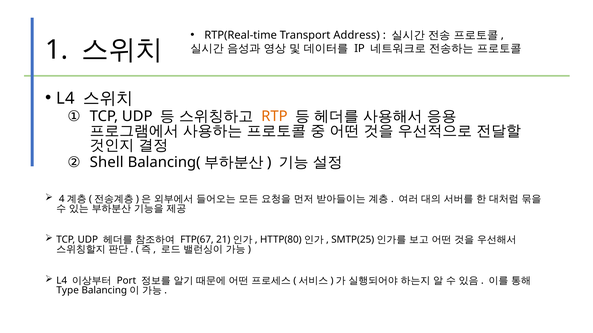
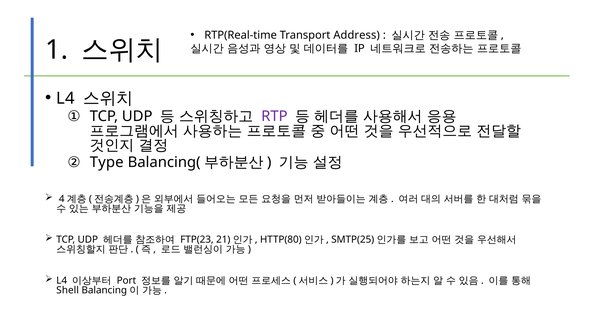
RTP colour: orange -> purple (274, 117)
Shell: Shell -> Type (107, 163)
FTP(67: FTP(67 -> FTP(23 (197, 240)
Type: Type -> Shell (68, 291)
